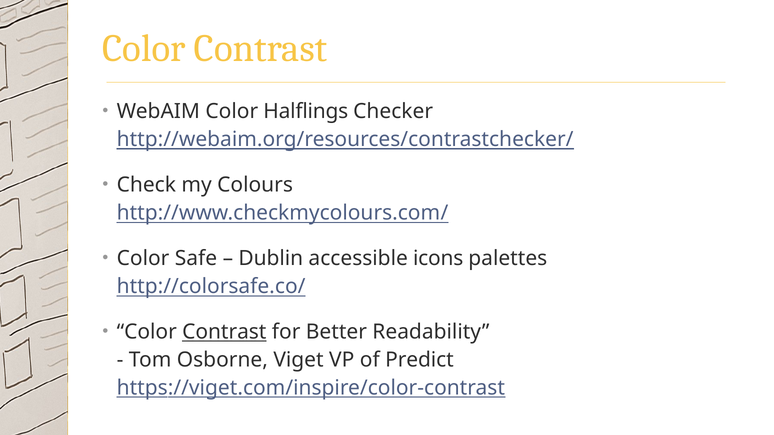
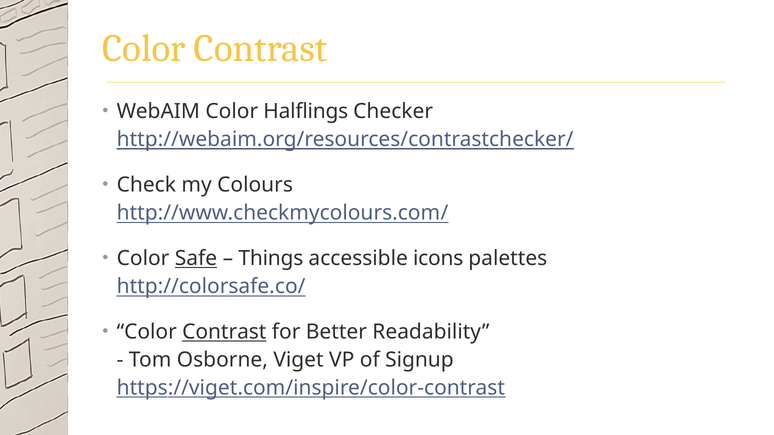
Safe underline: none -> present (196, 259)
Dublin: Dublin -> Things (271, 259)
Predict: Predict -> Signup (419, 360)
